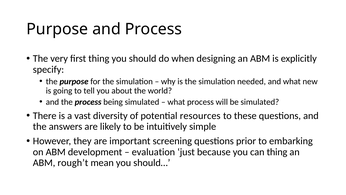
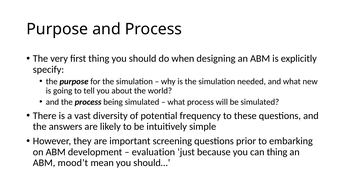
resources: resources -> frequency (200, 115)
rough’t: rough’t -> mood’t (73, 163)
